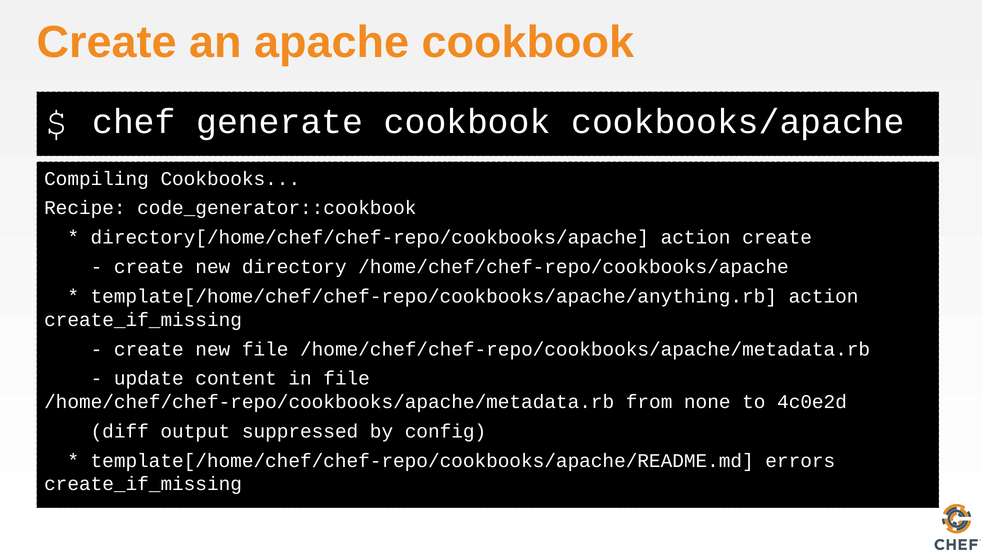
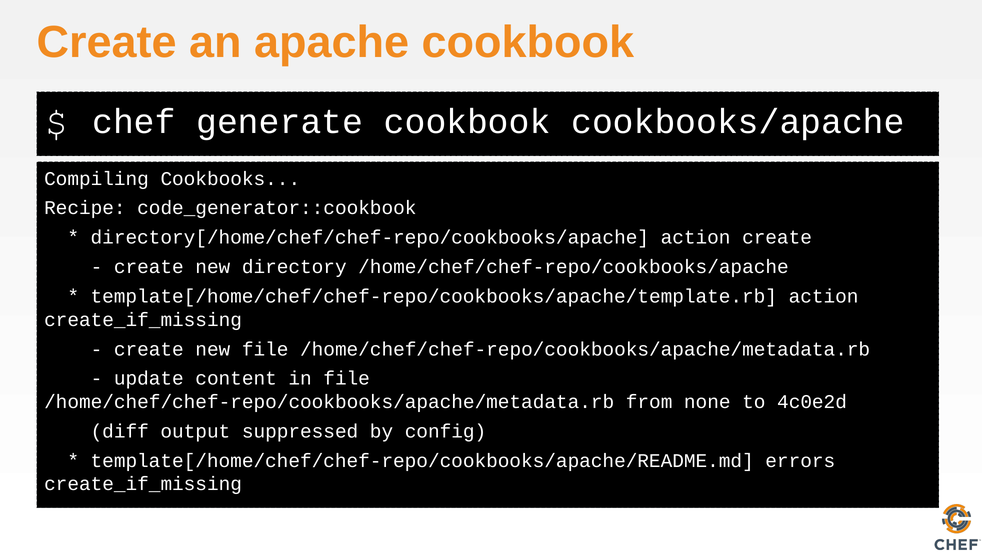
template[/home/chef/chef-repo/cookbooks/apache/anything.rb: template[/home/chef/chef-repo/cookbooks/apache/anything.rb -> template[/home/chef/chef-repo/cookbooks/apache/template.rb (434, 297)
